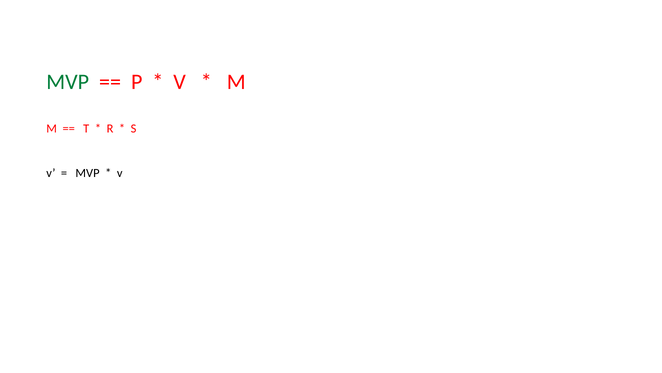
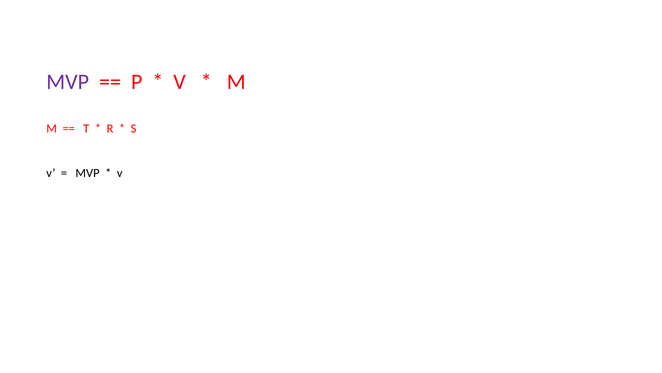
MVP colour: green -> purple (68, 82)
